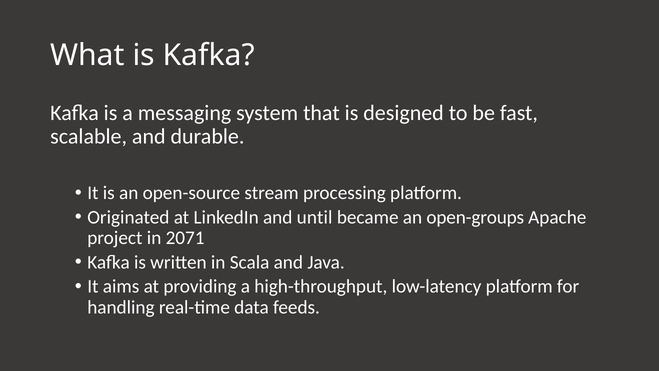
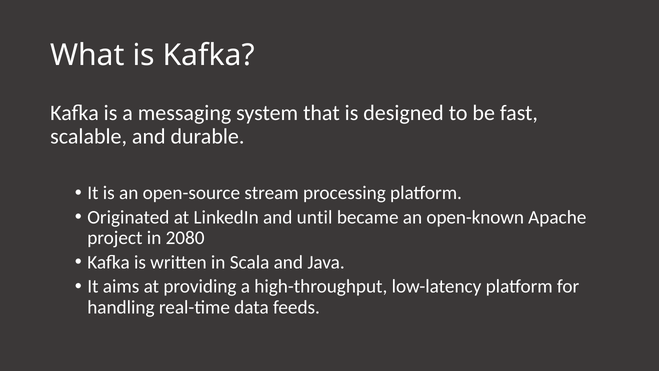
open-groups: open-groups -> open-known (475, 217)
2071: 2071 -> 2080 (185, 238)
